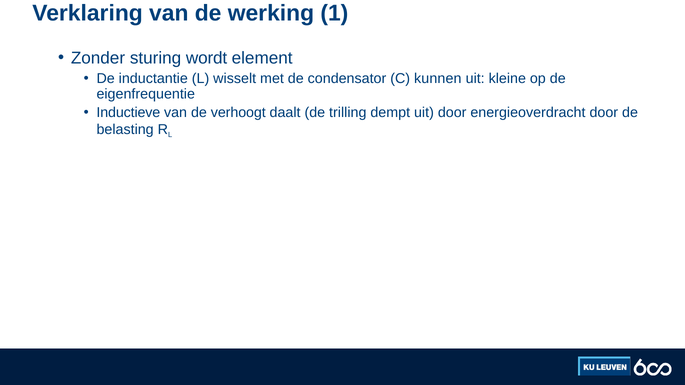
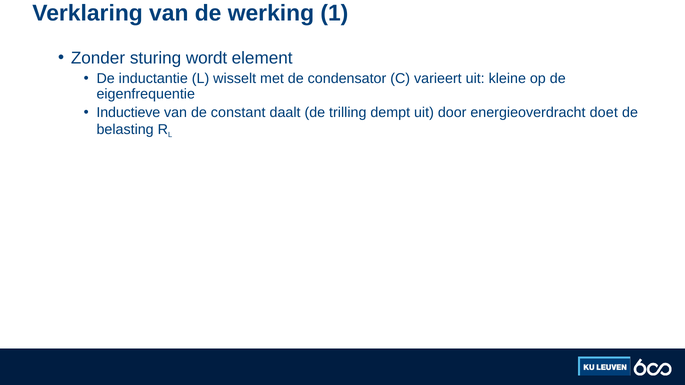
kunnen: kunnen -> varieert (438, 78)
verhoogt: verhoogt -> constant (238, 113)
energieoverdracht door: door -> doet (604, 113)
